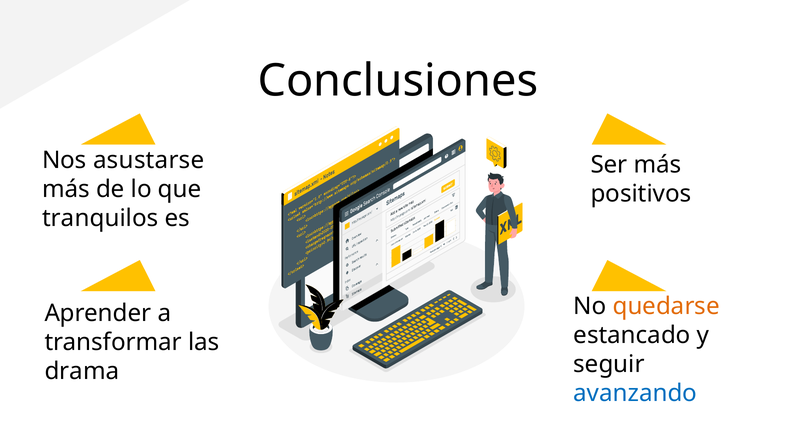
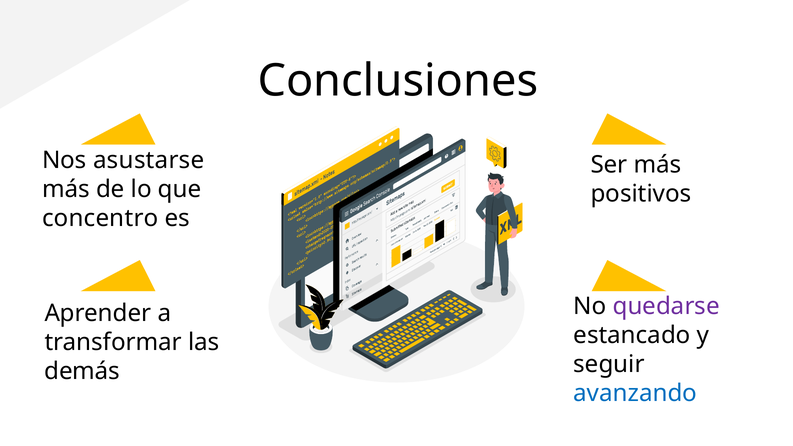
tranquilos: tranquilos -> concentro (100, 218)
quedarse colour: orange -> purple (666, 306)
drama: drama -> demás (82, 371)
